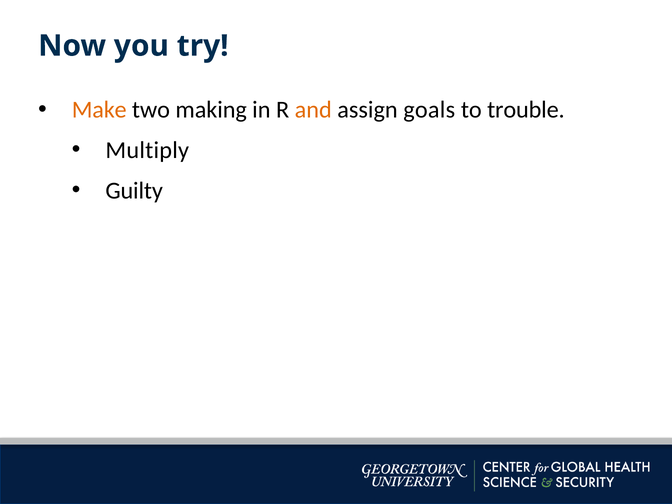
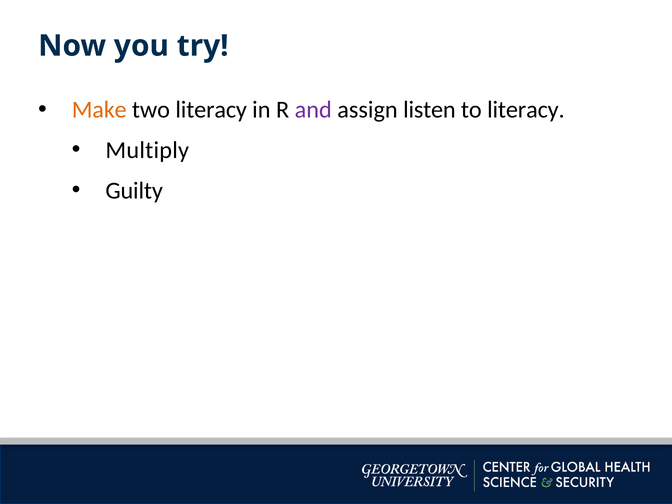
two making: making -> literacy (211, 110)
and colour: orange -> purple (313, 110)
goals: goals -> listen (429, 110)
to trouble: trouble -> literacy (526, 110)
